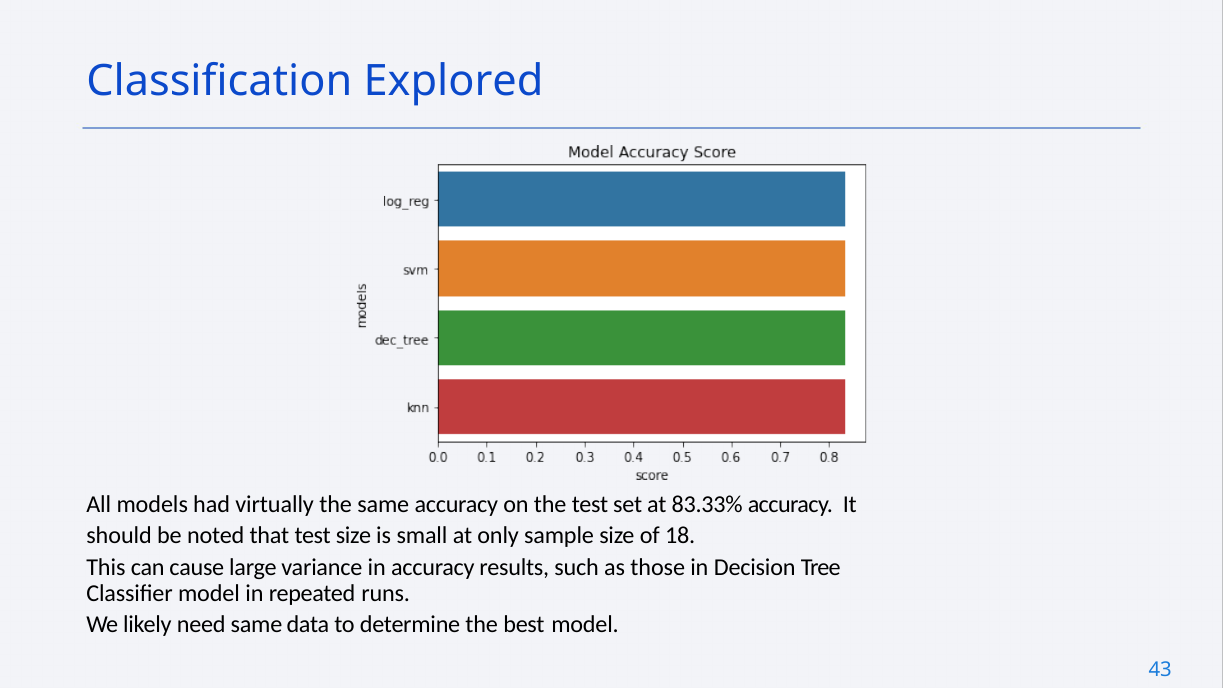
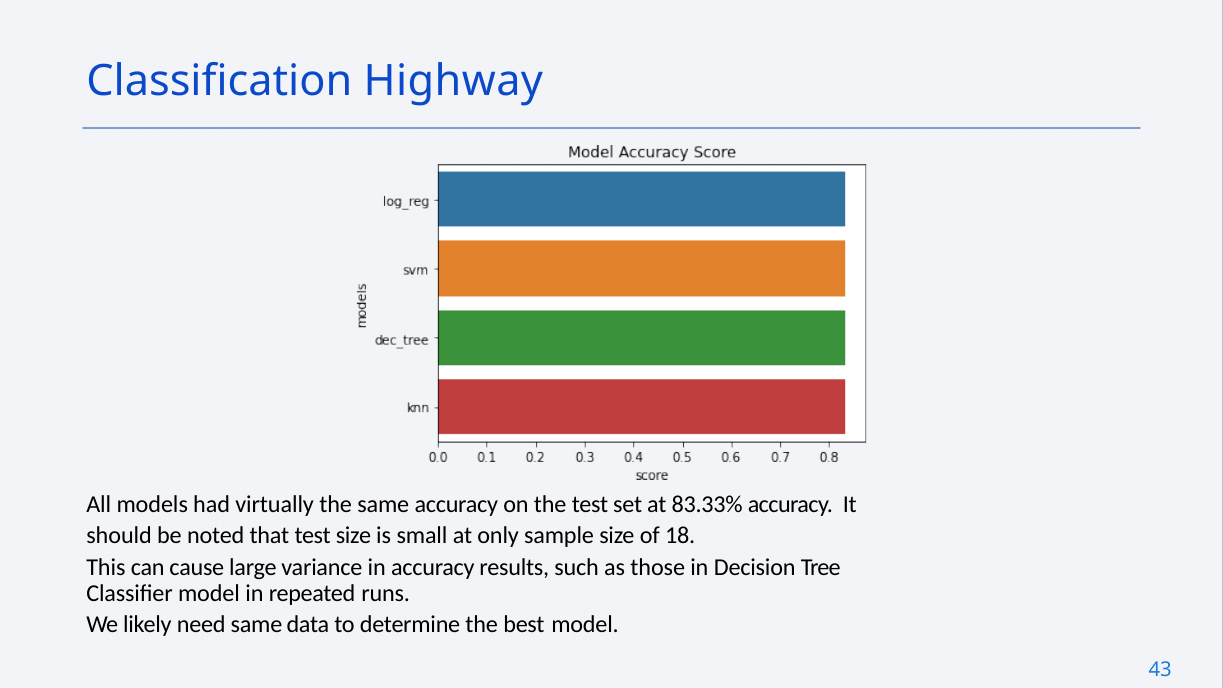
Explored: Explored -> Highway (453, 82)
